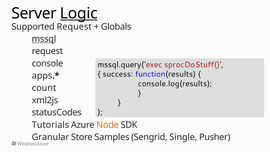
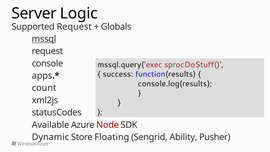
Logic underline: present -> none (79, 13)
Tutorials: Tutorials -> Available (50, 125)
Node colour: orange -> red (108, 125)
Granular: Granular -> Dynamic (50, 137)
Samples: Samples -> Floating (112, 137)
Single: Single -> Ability (183, 137)
